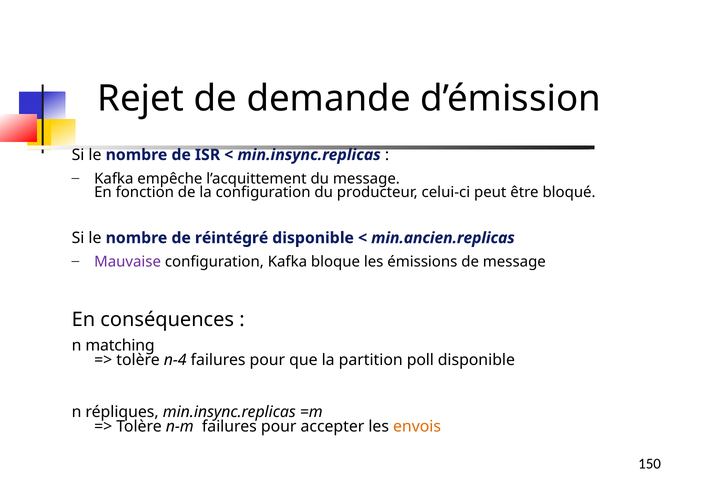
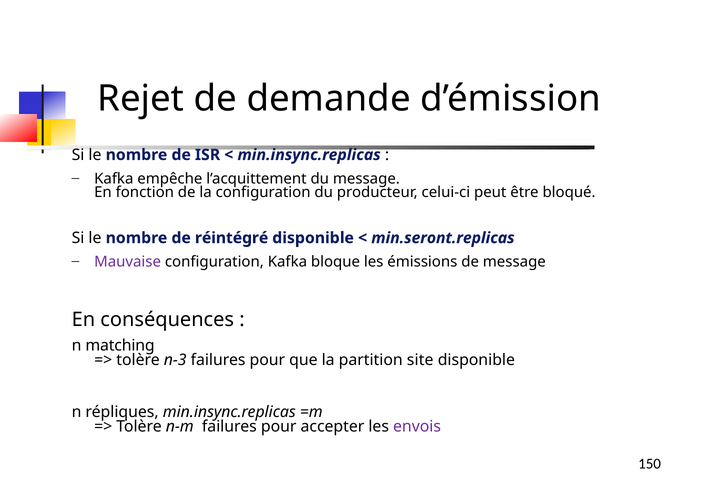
min.ancien.replicas: min.ancien.replicas -> min.seront.replicas (443, 238)
n-4: n-4 -> n-3 (175, 361)
poll: poll -> site (420, 361)
envois colour: orange -> purple (417, 427)
